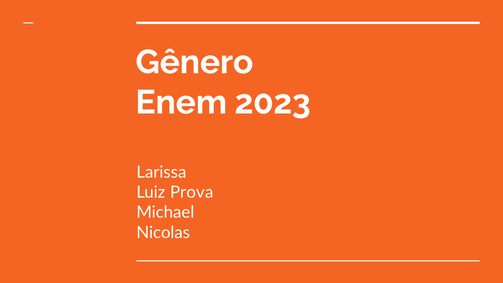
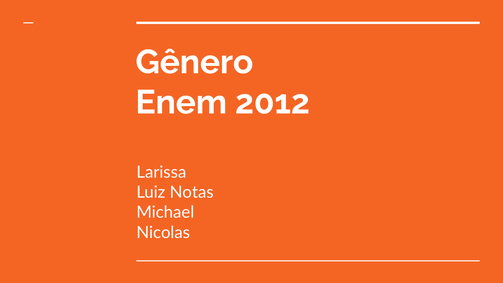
2023: 2023 -> 2012 (272, 102)
Prova: Prova -> Notas (192, 192)
